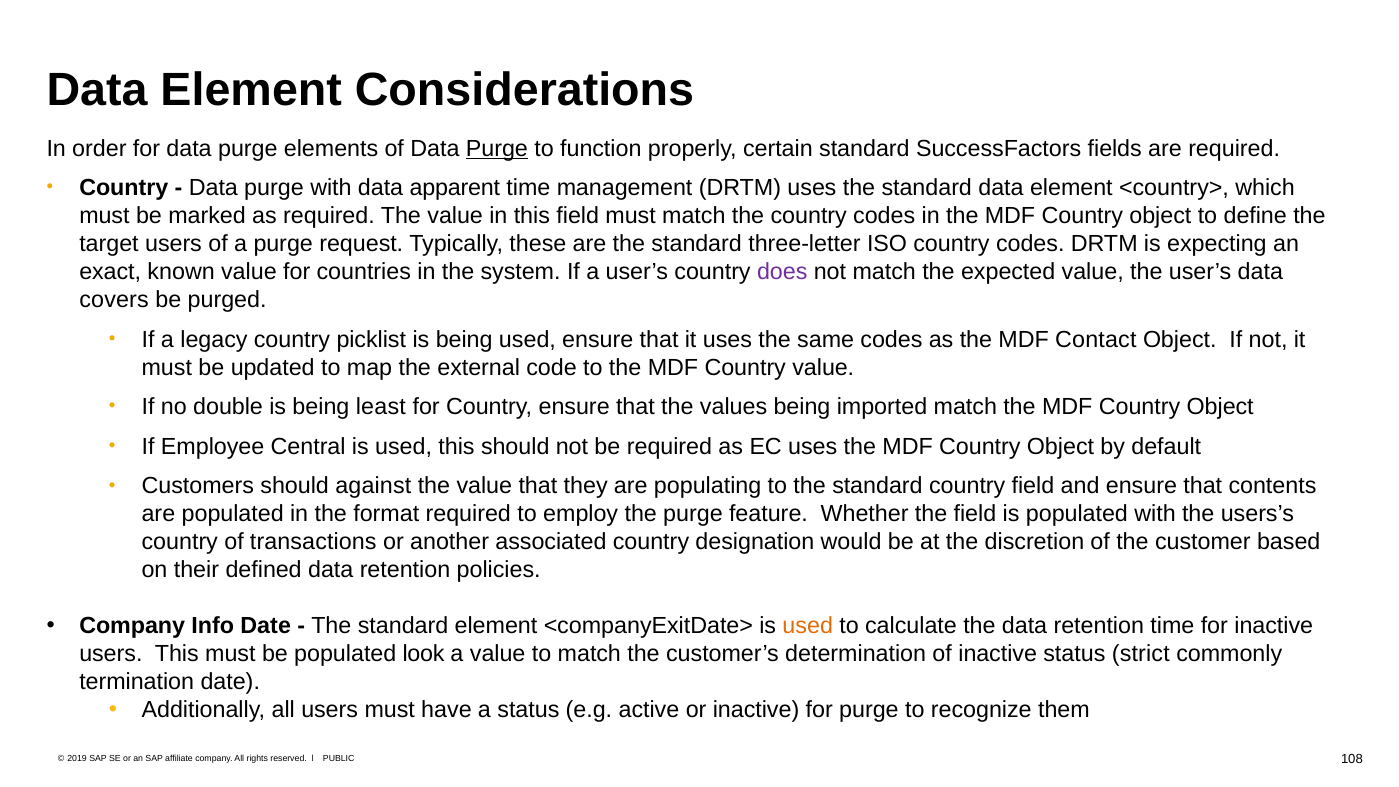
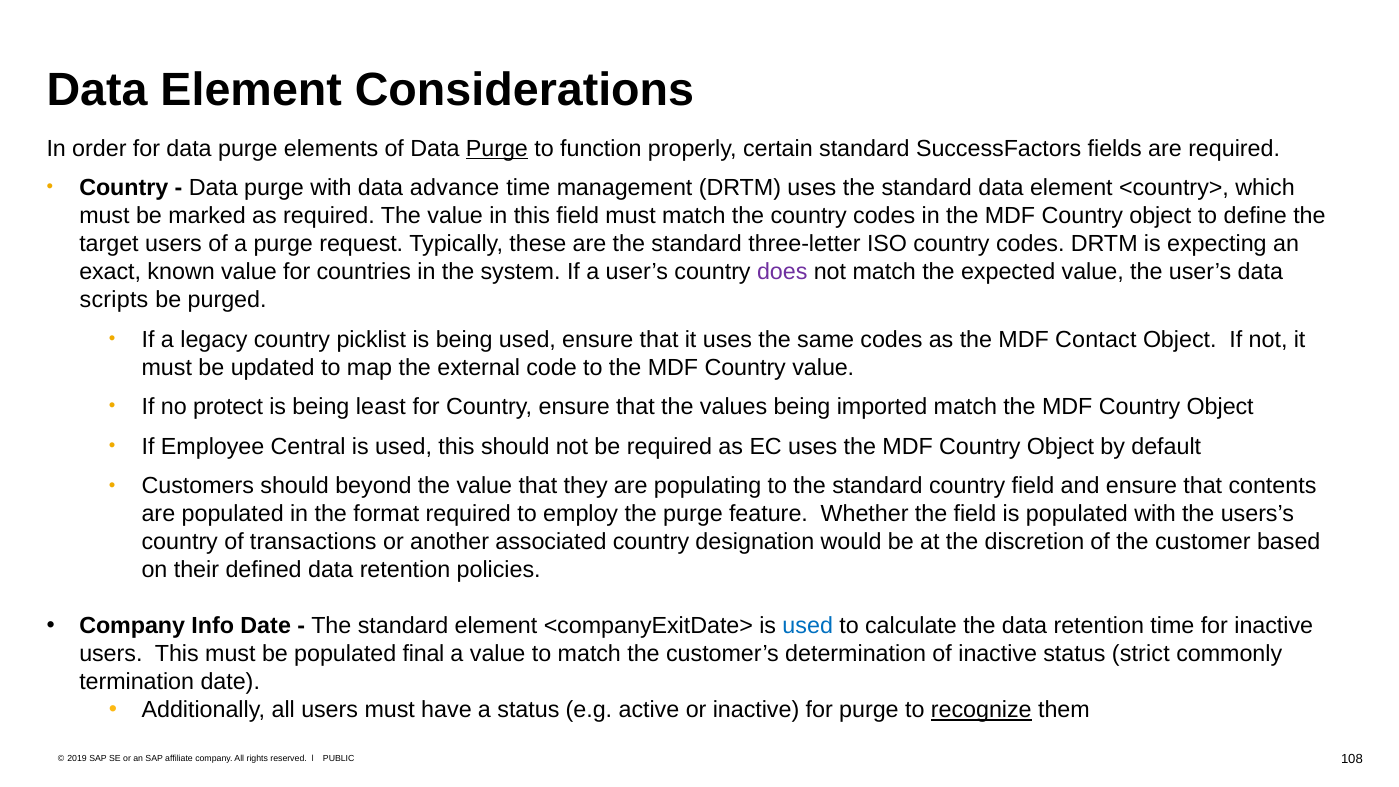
apparent: apparent -> advance (455, 188)
covers: covers -> scripts (114, 300)
double: double -> protect (228, 407)
against: against -> beyond (373, 486)
used colour: orange -> blue (808, 626)
look: look -> final (424, 654)
recognize underline: none -> present (981, 710)
